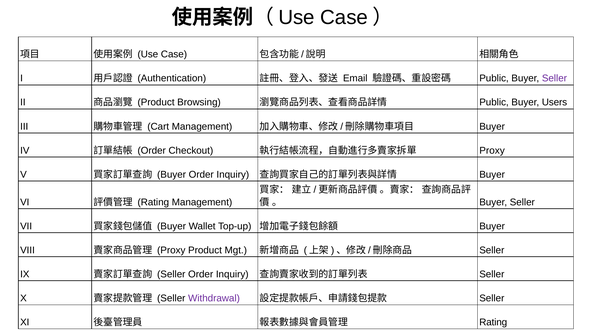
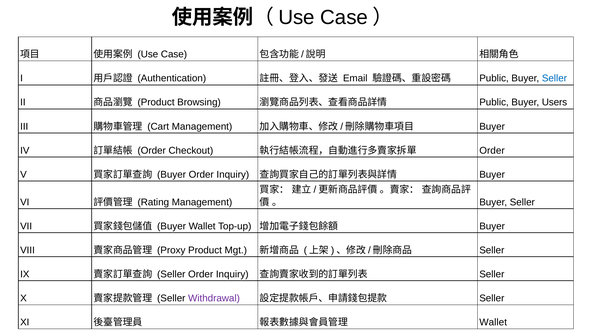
Seller colour: purple -> blue (554, 78)
Proxy: Proxy -> Order (492, 151)
Rating: Rating -> Wallet (493, 323)
